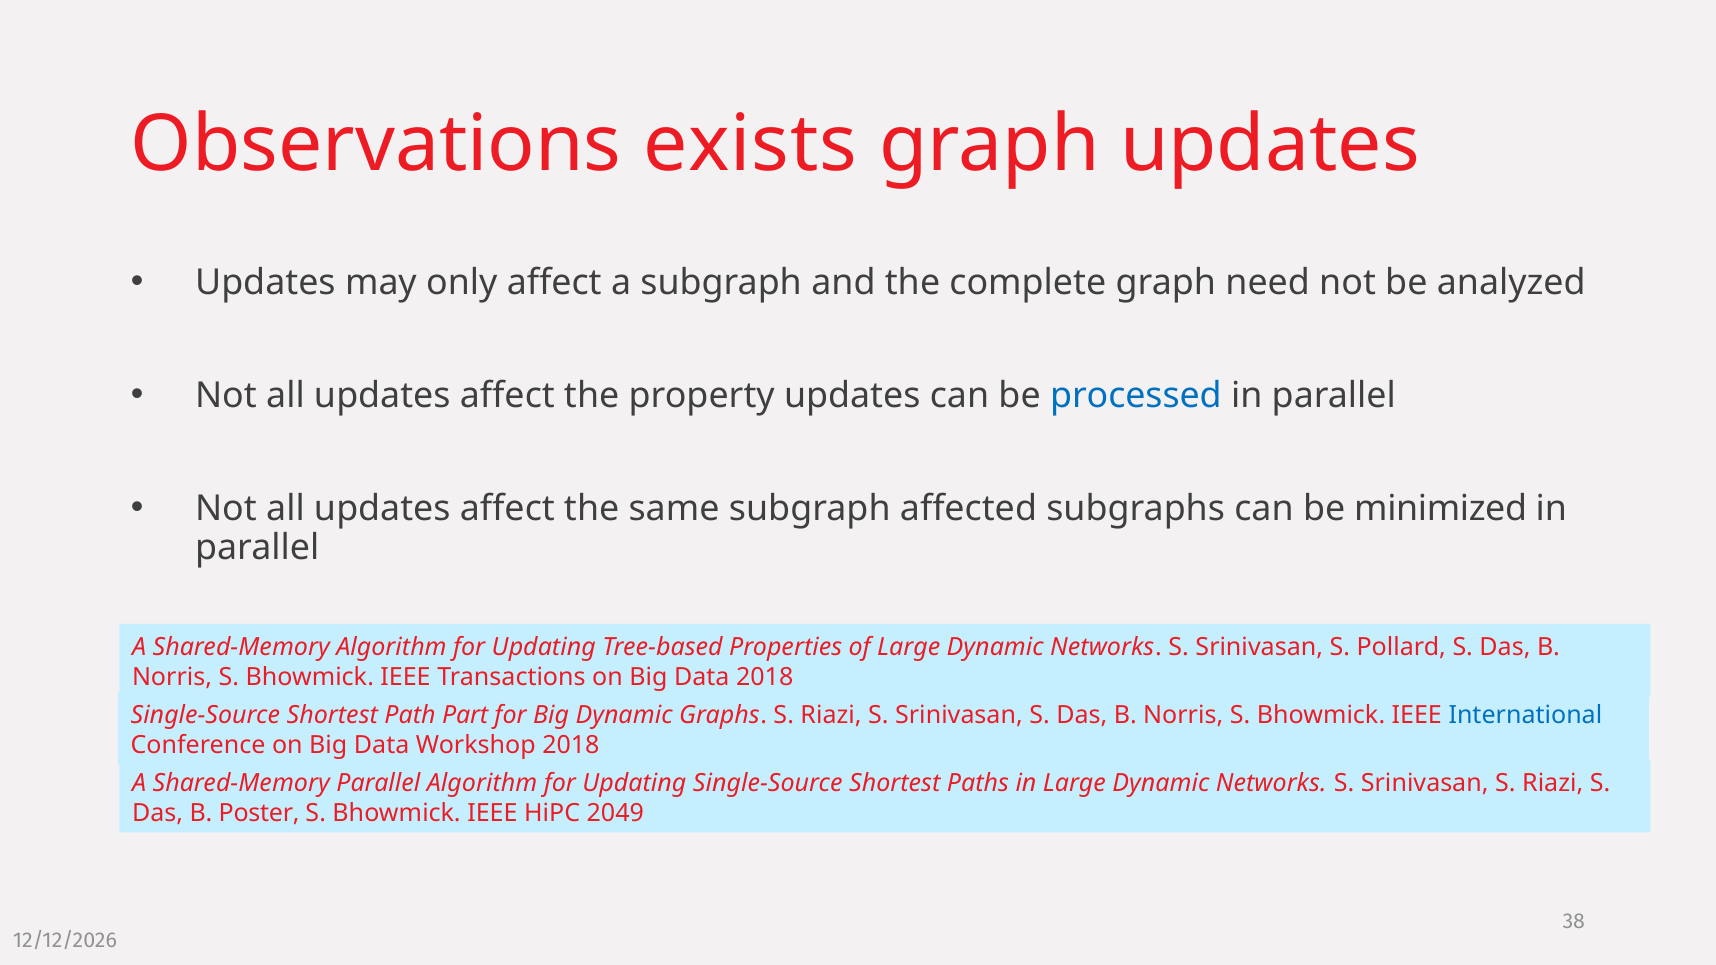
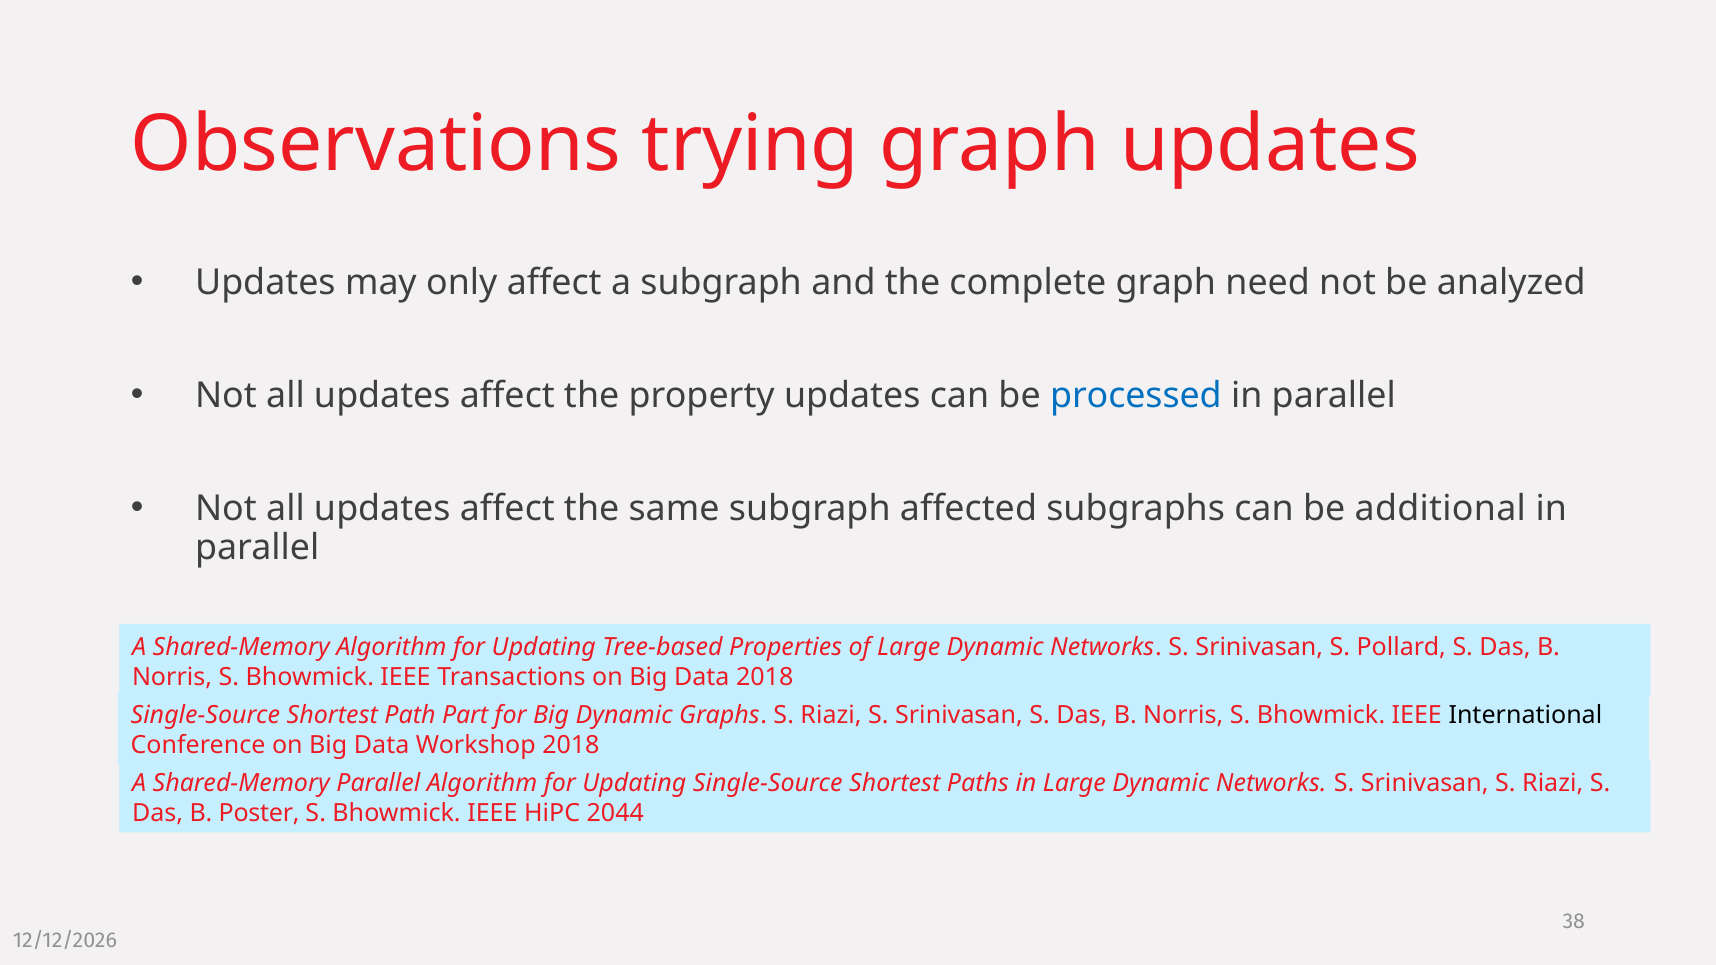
exists: exists -> trying (751, 144)
minimized: minimized -> additional (1440, 509)
International colour: blue -> black (1525, 715)
2049: 2049 -> 2044 (615, 813)
